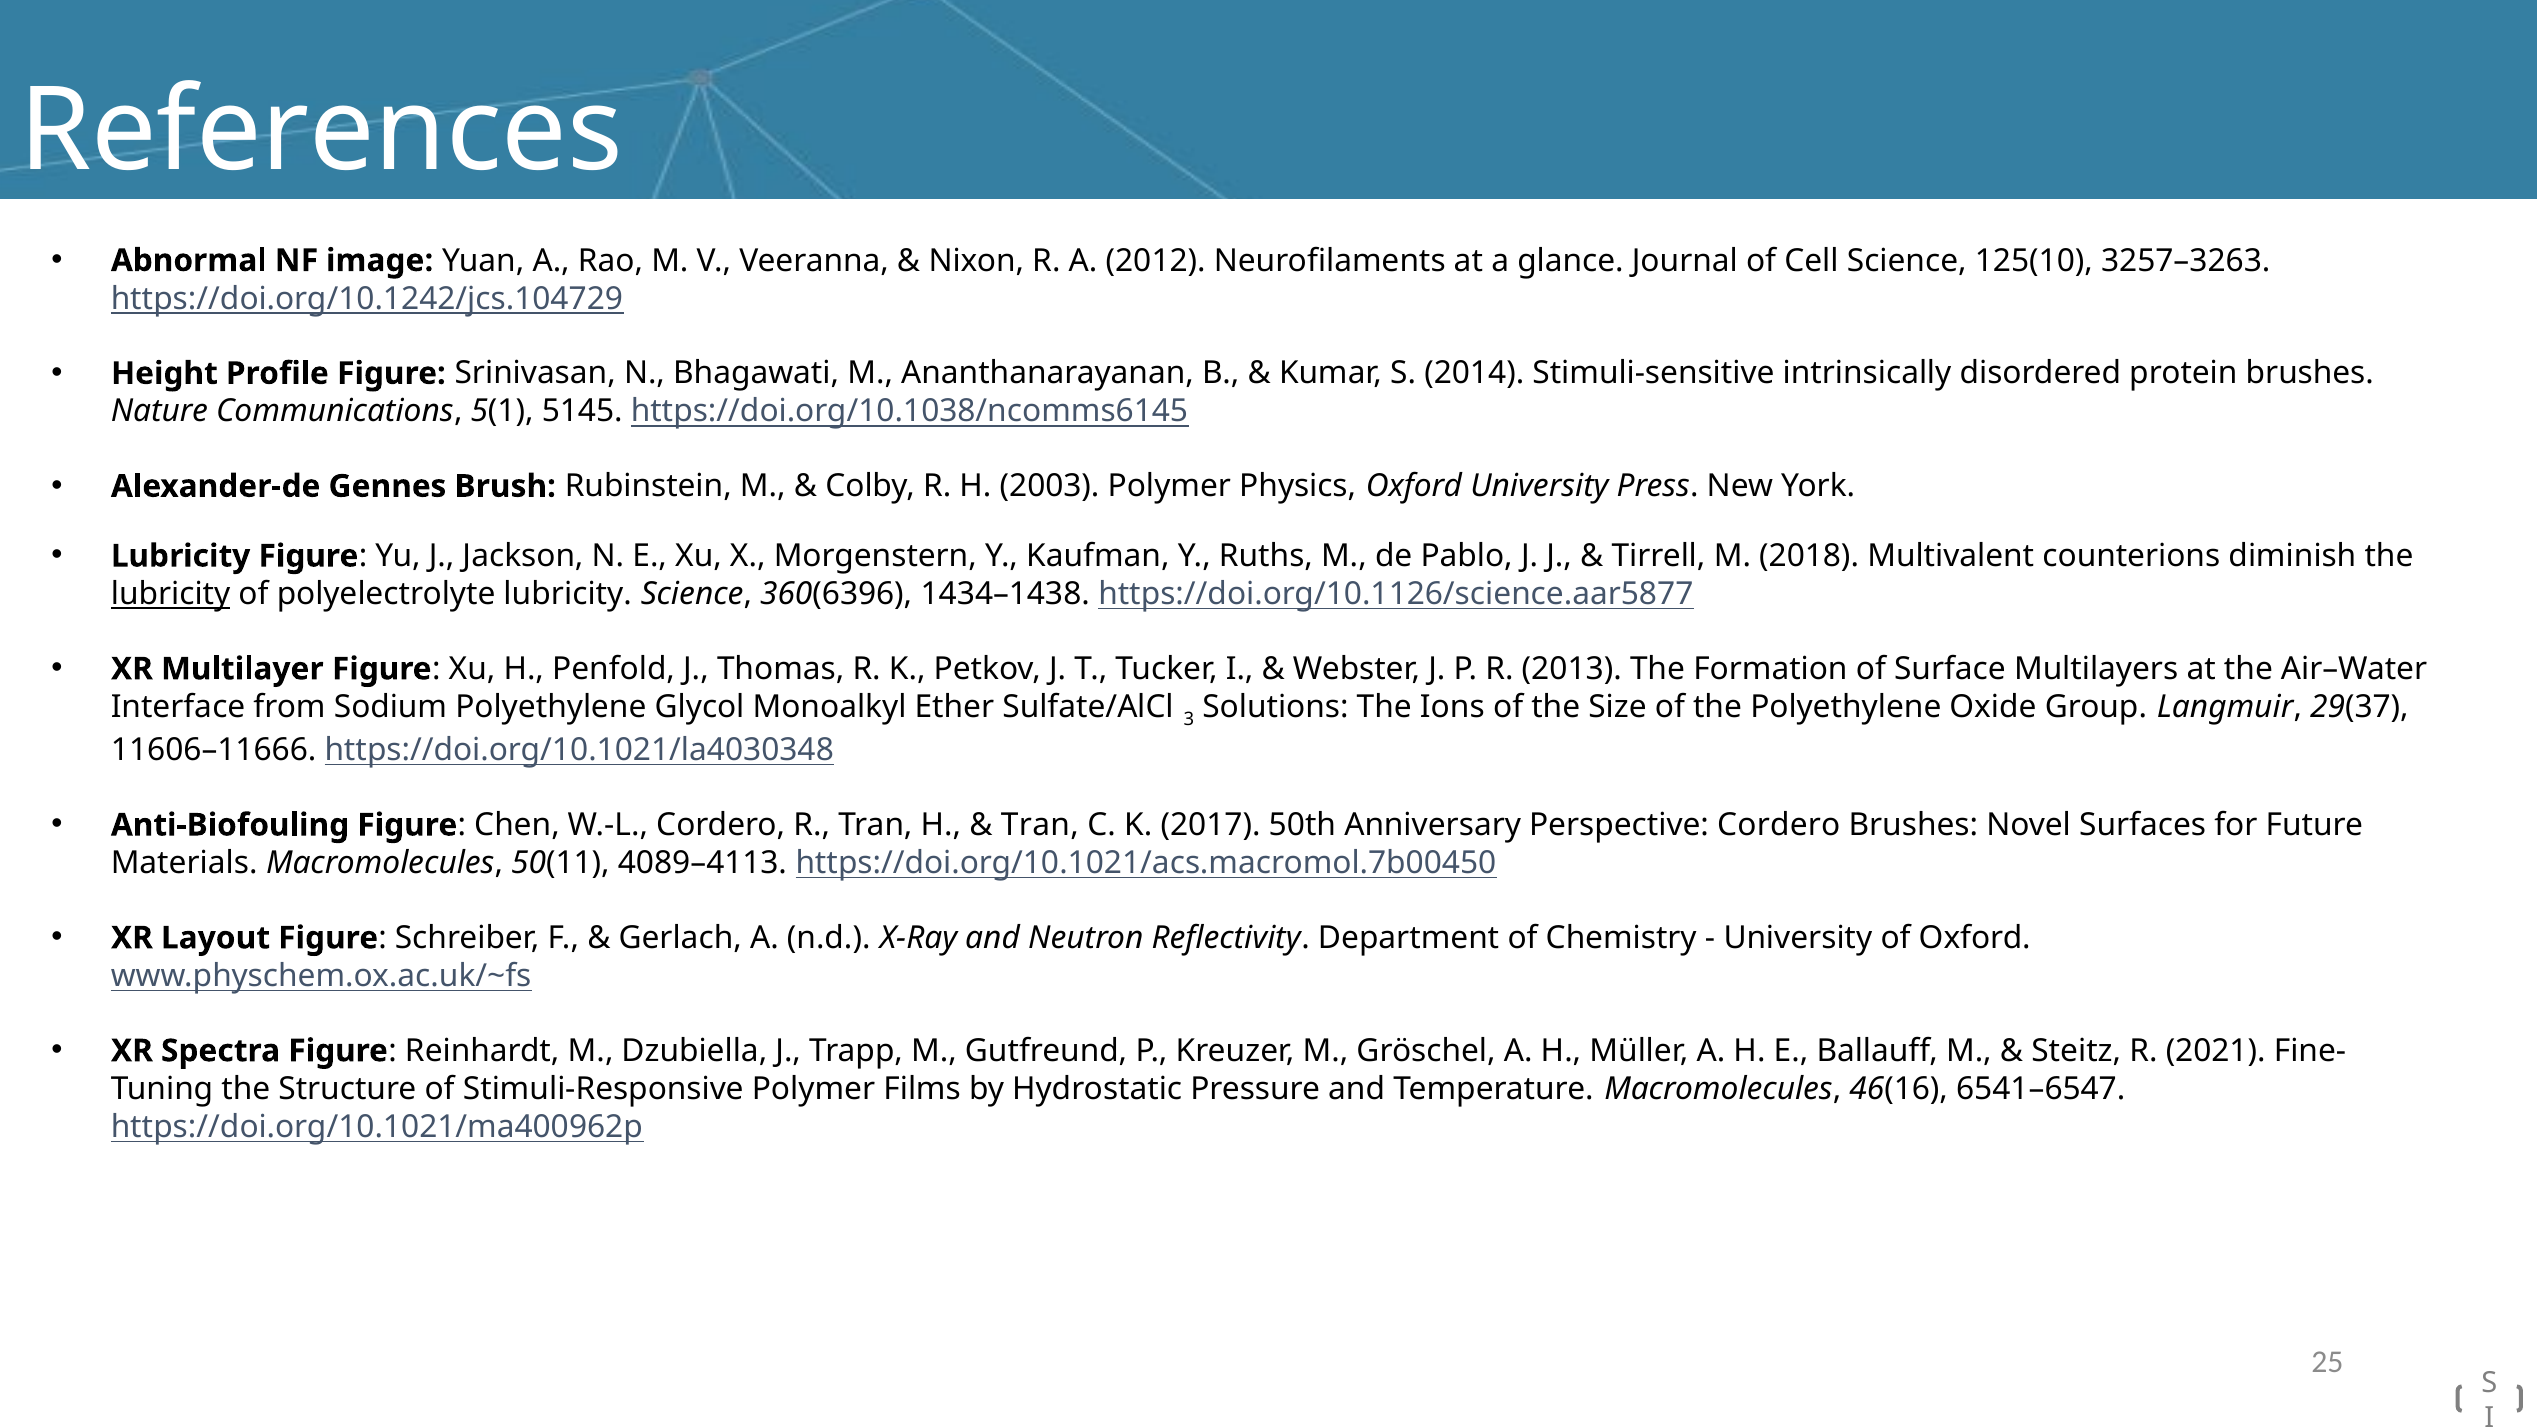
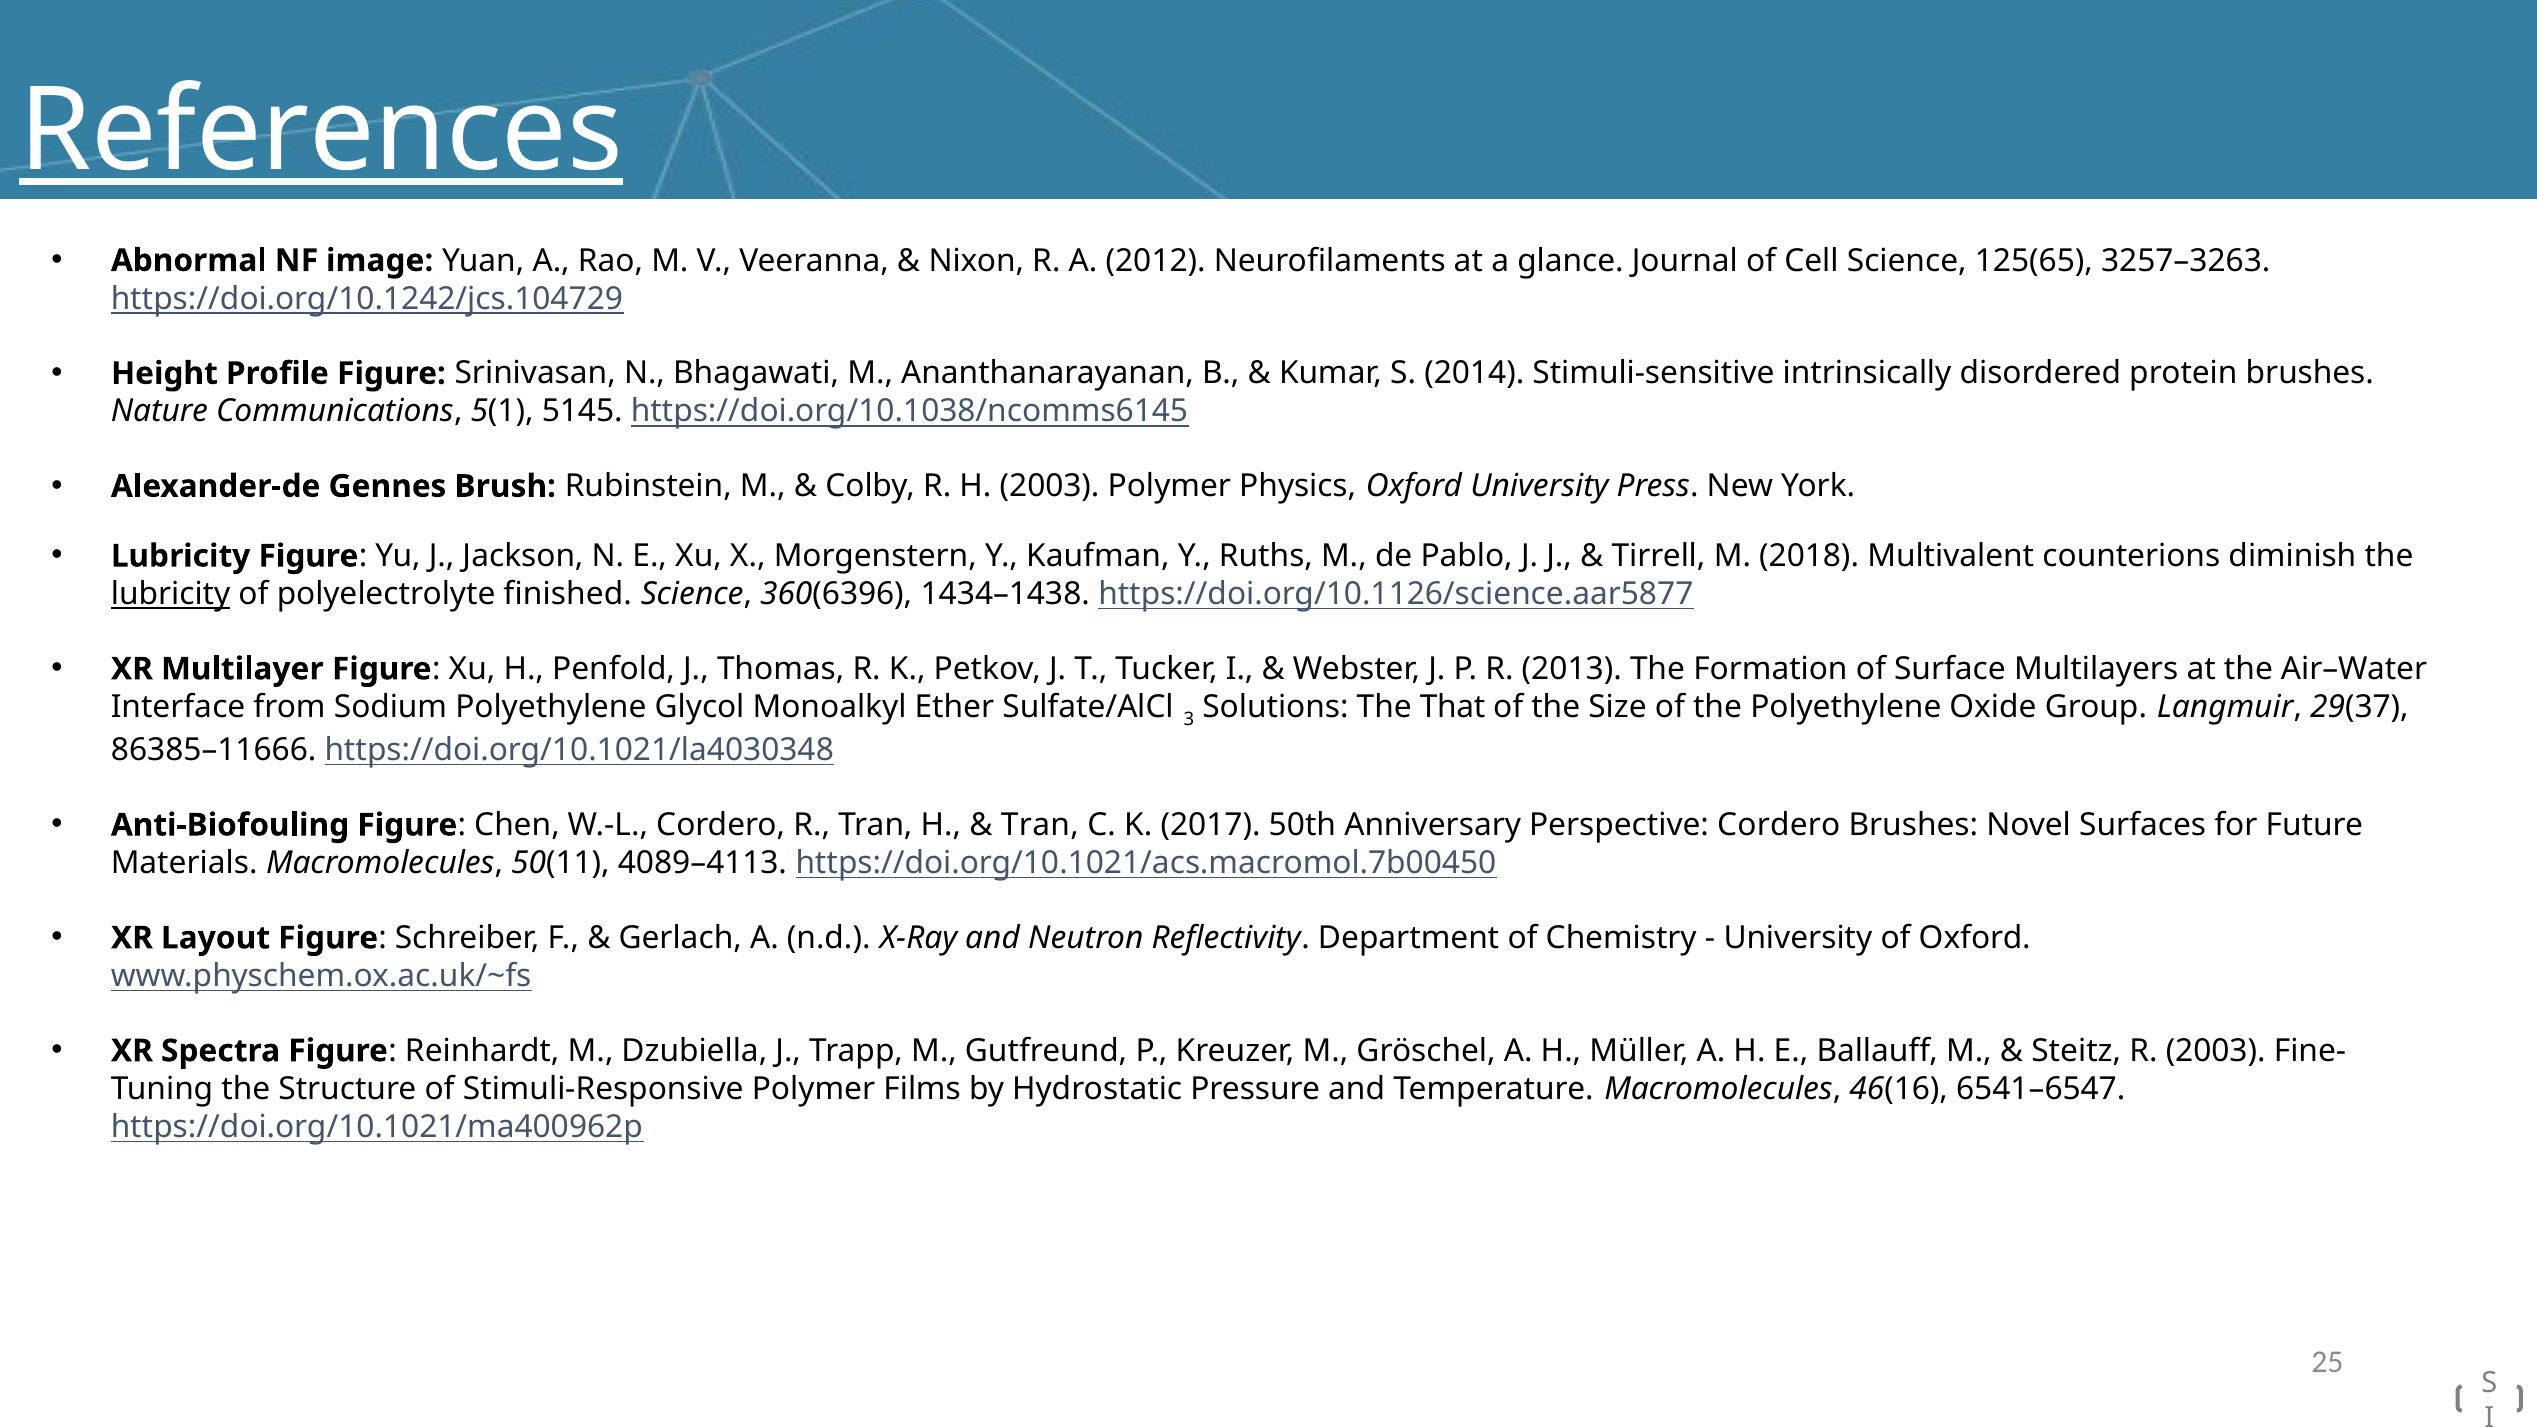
References underline: none -> present (321, 131)
125(10: 125(10 -> 125(65 (2034, 261)
polyelectrolyte lubricity: lubricity -> finished (568, 594)
Ions: Ions -> That (1453, 707)
11606–11666: 11606–11666 -> 86385–11666 (214, 750)
R 2021: 2021 -> 2003 (2216, 1051)
